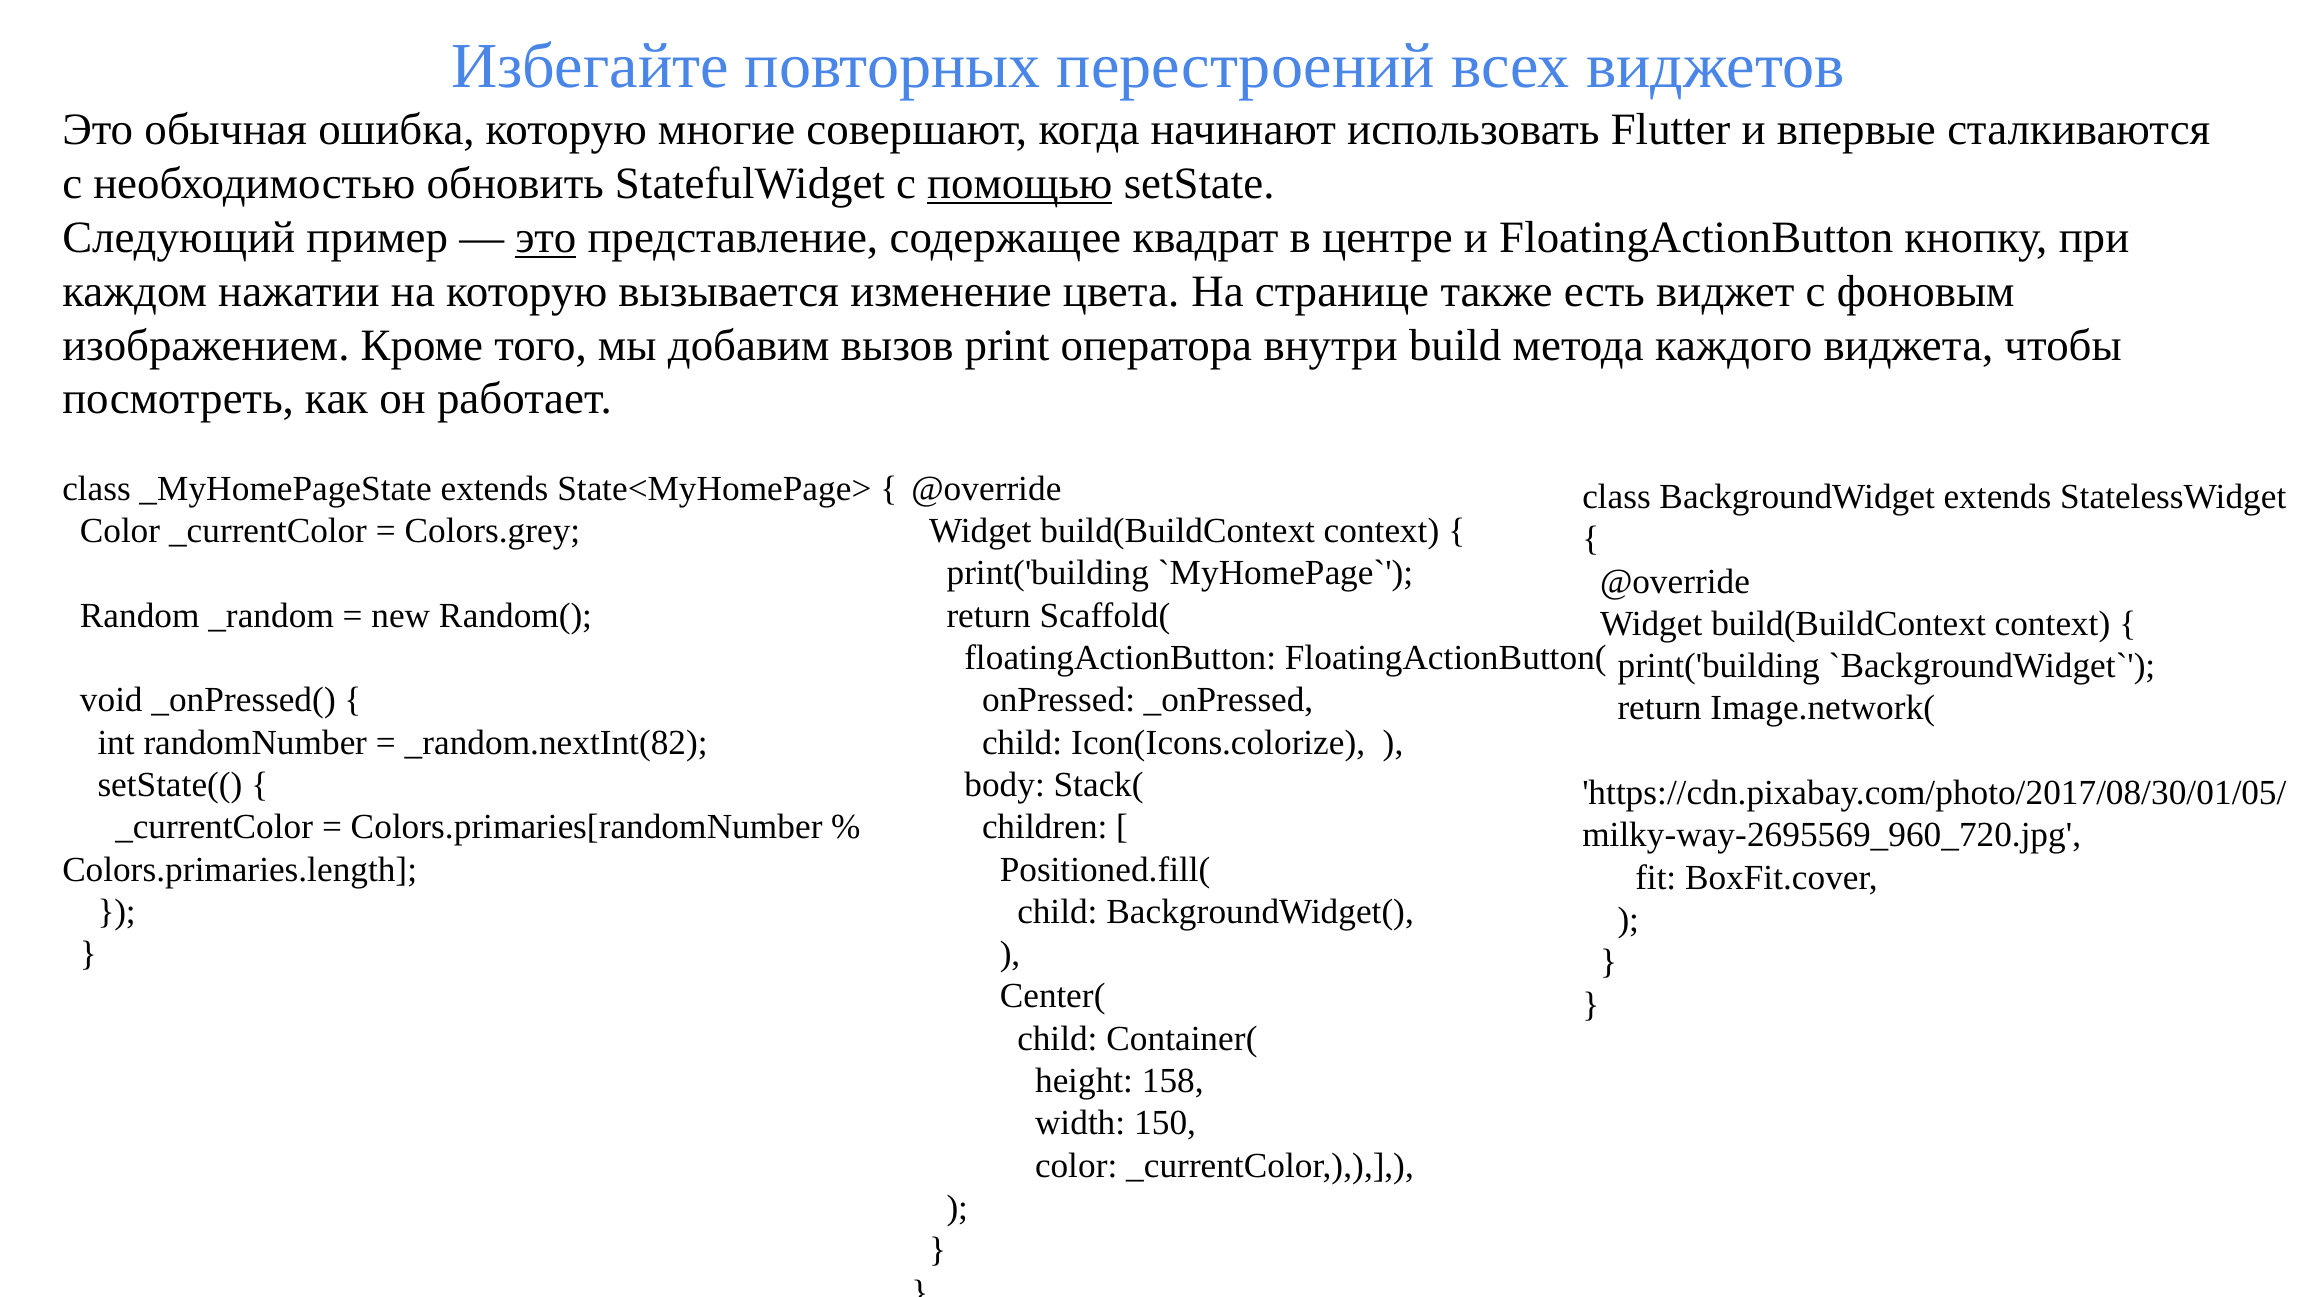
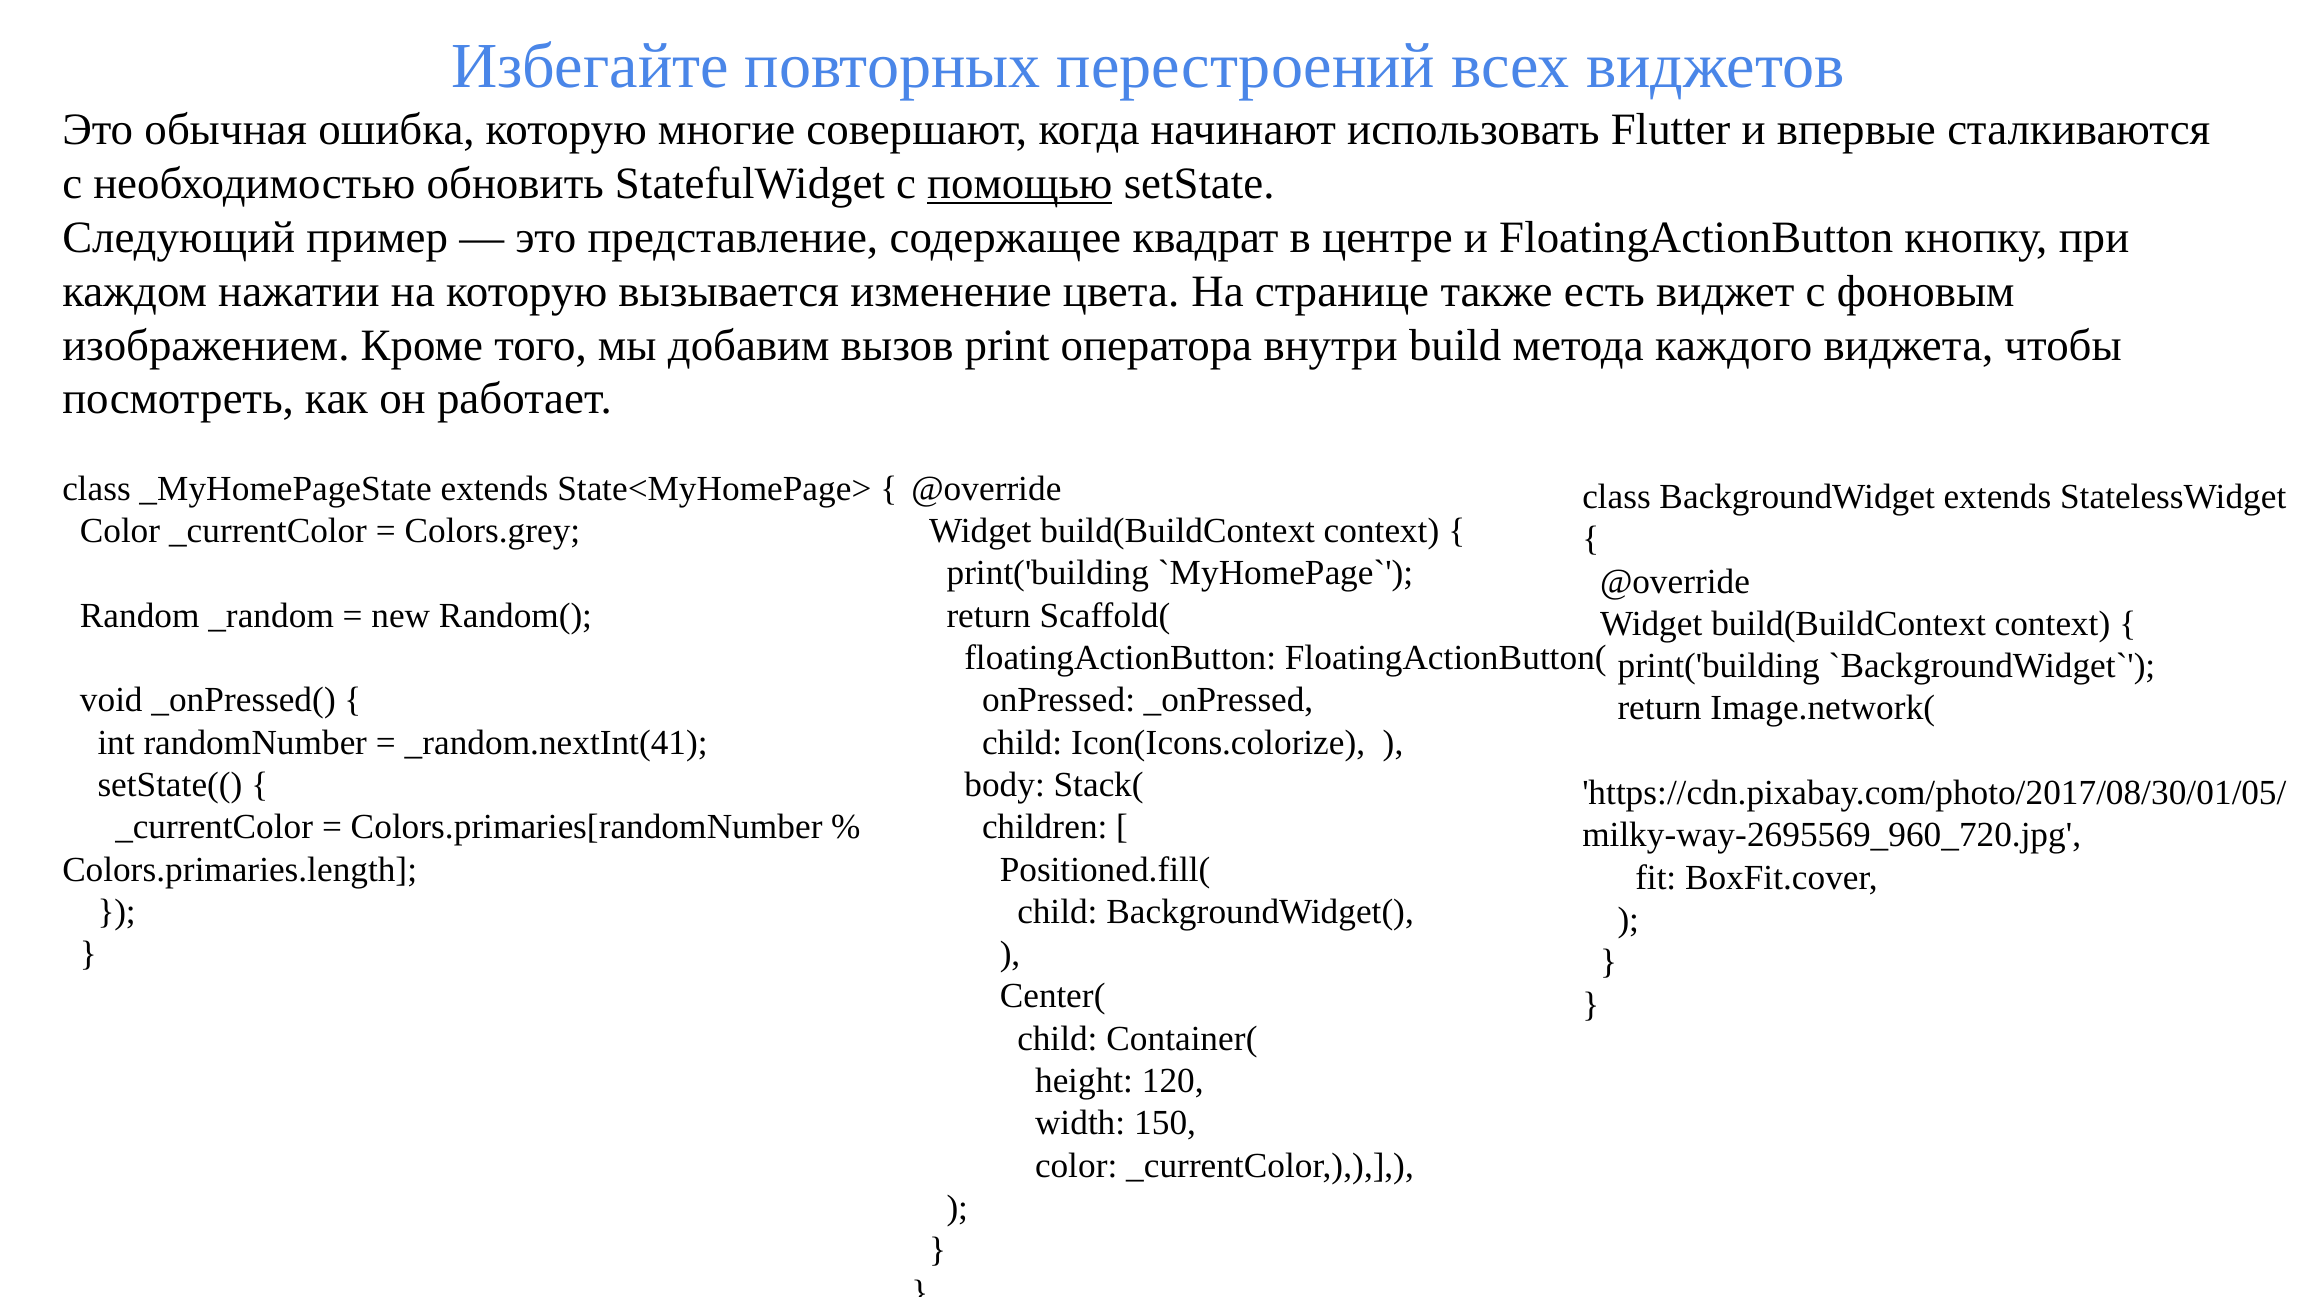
это underline: present -> none (546, 238)
_random.nextInt(82: _random.nextInt(82 -> _random.nextInt(41 (556, 743)
158: 158 -> 120 (1173, 1081)
